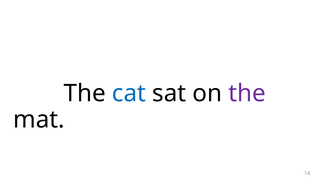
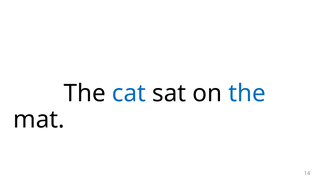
the colour: purple -> blue (247, 93)
